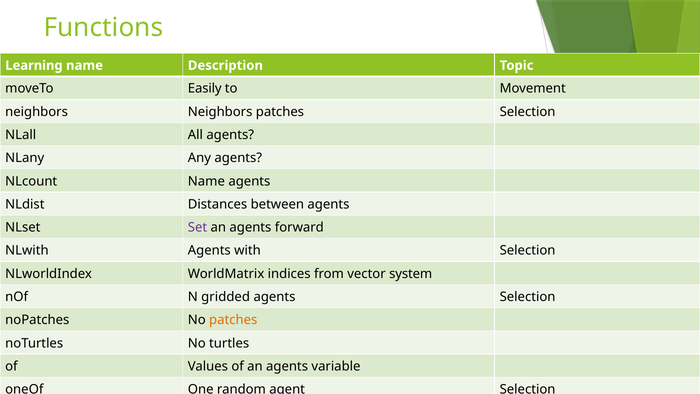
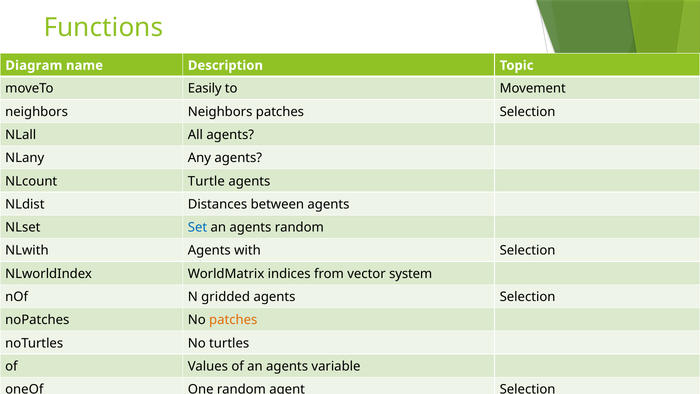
Learning: Learning -> Diagram (34, 65)
NLcount Name: Name -> Turtle (206, 181)
Set colour: purple -> blue (198, 227)
agents forward: forward -> random (299, 227)
